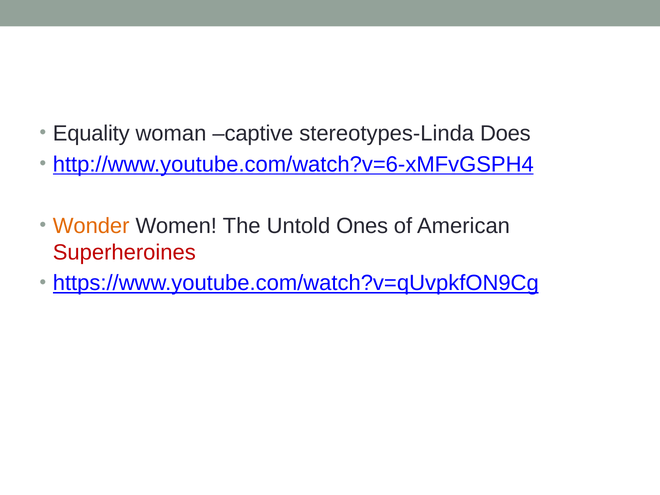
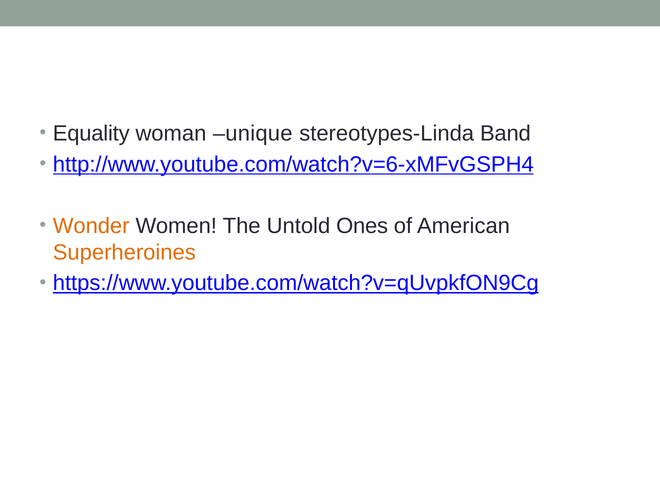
captive: captive -> unique (253, 134)
Does: Does -> Band (505, 134)
Superheroines colour: red -> orange (124, 252)
